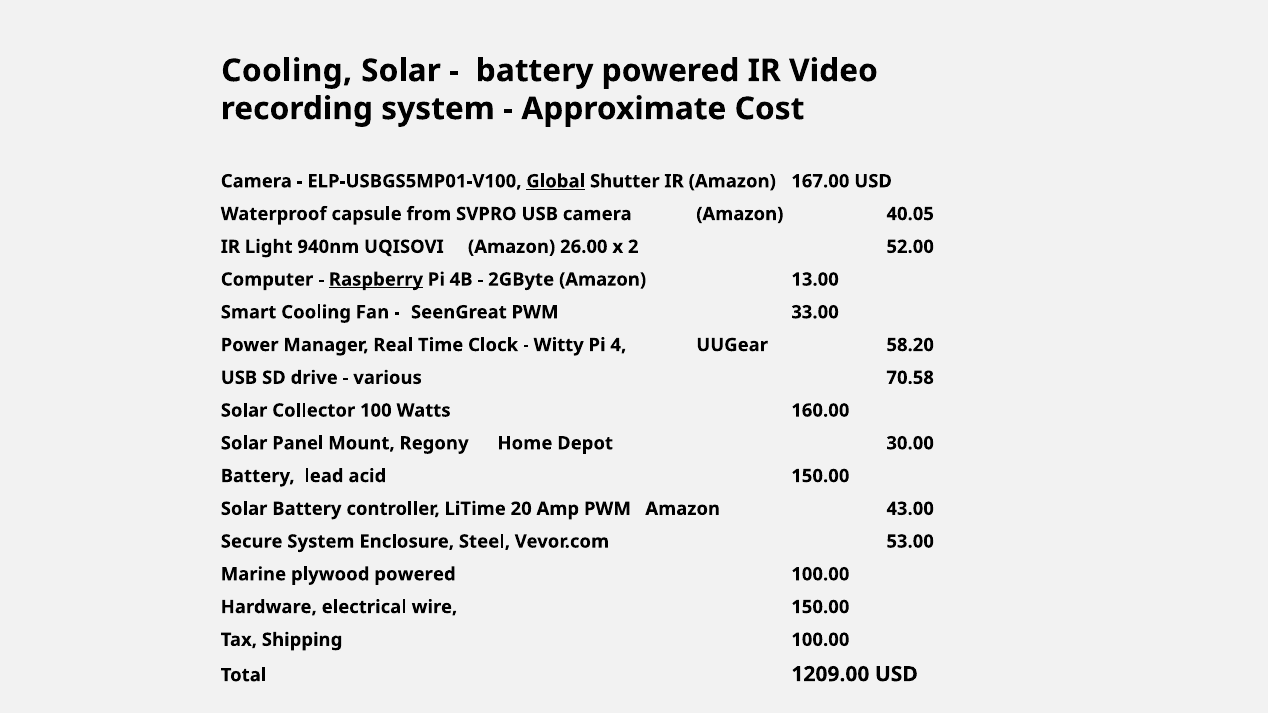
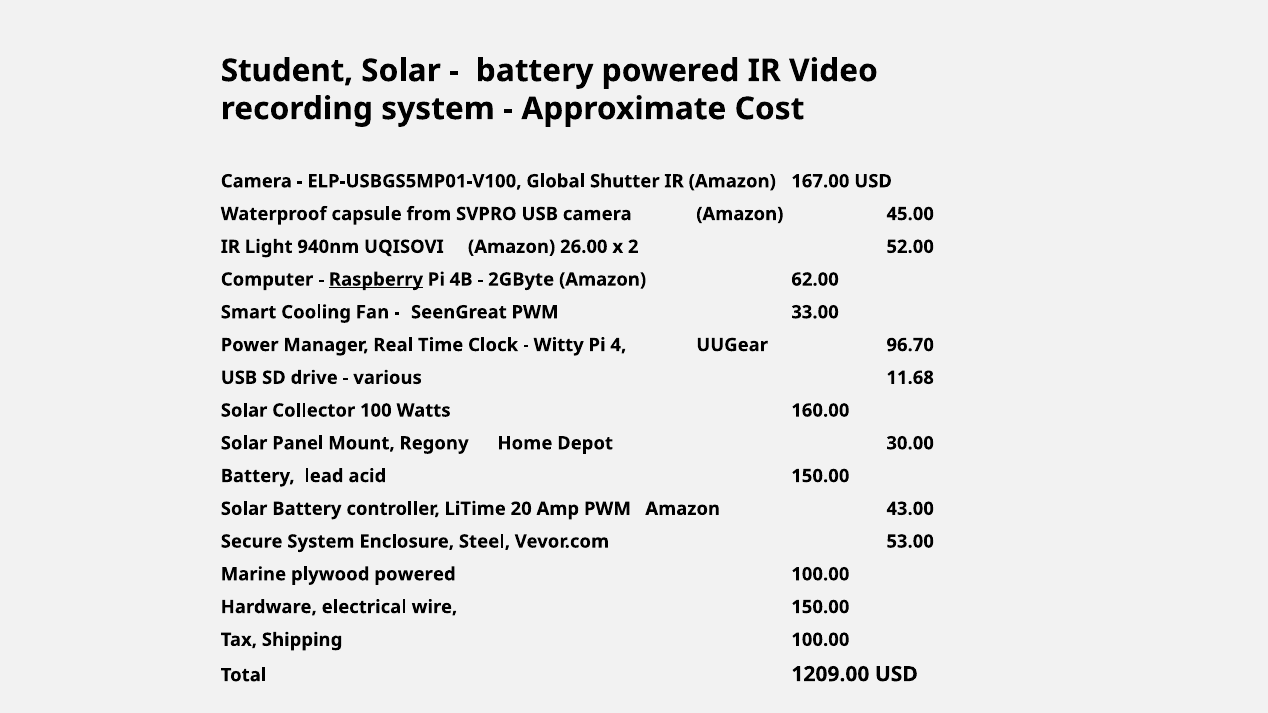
Cooling: Cooling -> Student (287, 71)
Global underline: present -> none (556, 181)
40.05: 40.05 -> 45.00 (910, 214)
13.00: 13.00 -> 62.00 (815, 280)
58.20: 58.20 -> 96.70 (910, 345)
70.58: 70.58 -> 11.68 (910, 378)
